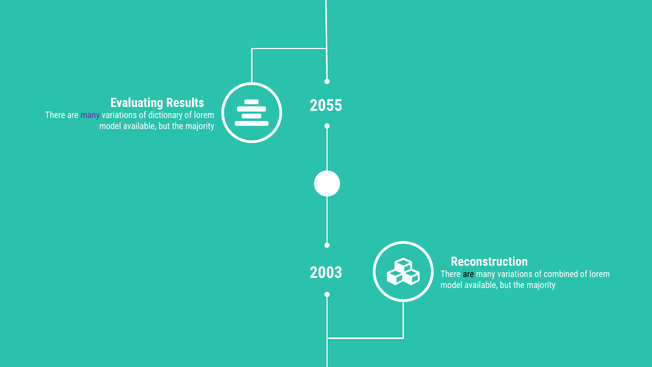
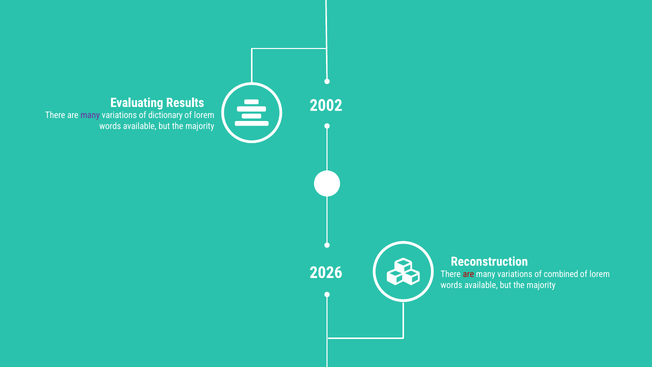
2055: 2055 -> 2002 (326, 105)
model: model -> words (110, 126)
2003: 2003 -> 2026 (326, 272)
are colour: black -> red (468, 274)
model: model -> words (451, 285)
